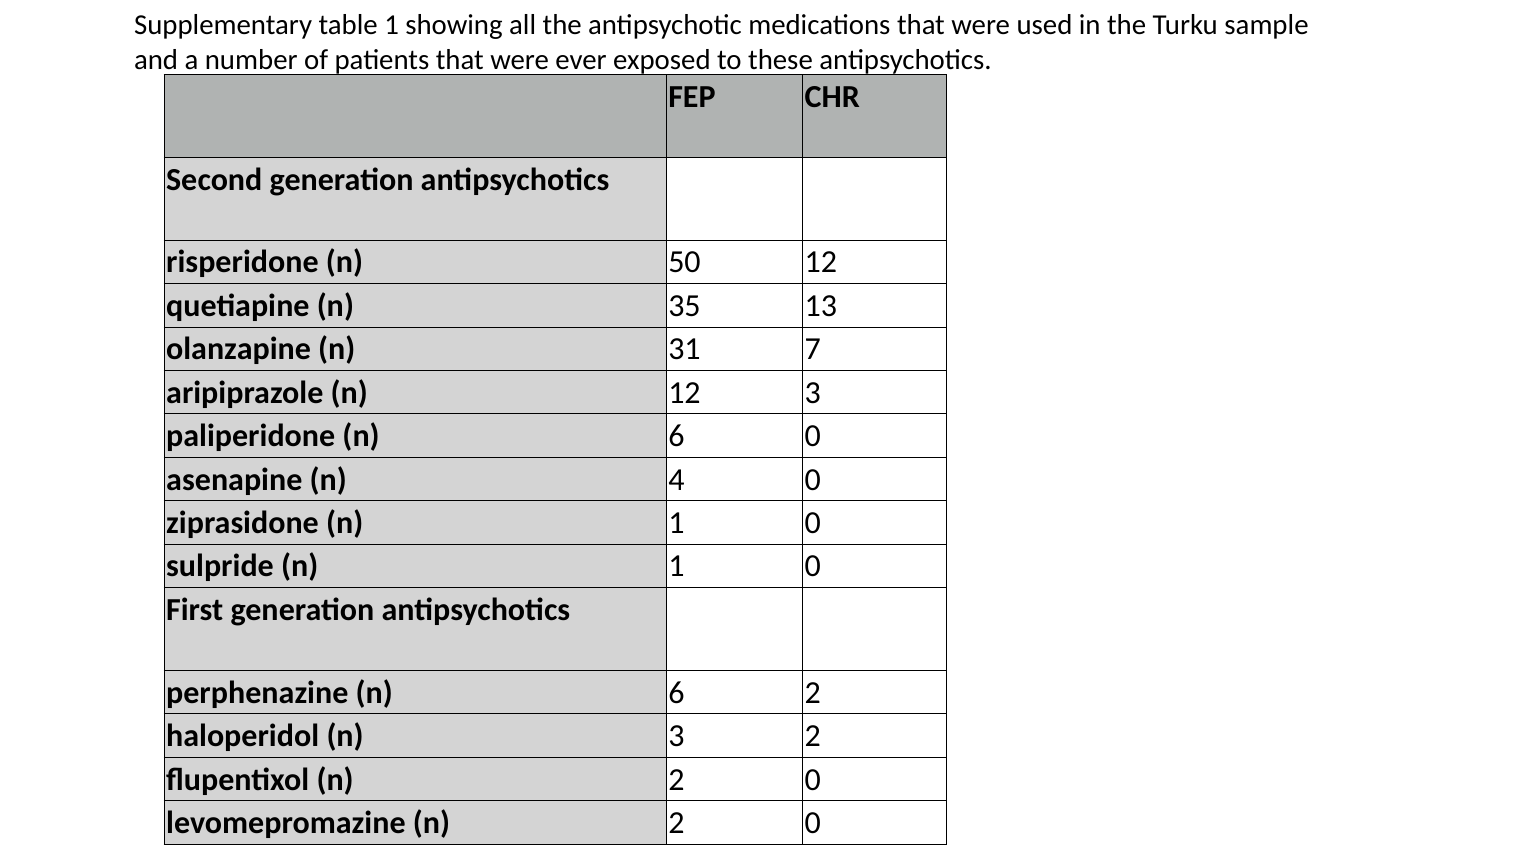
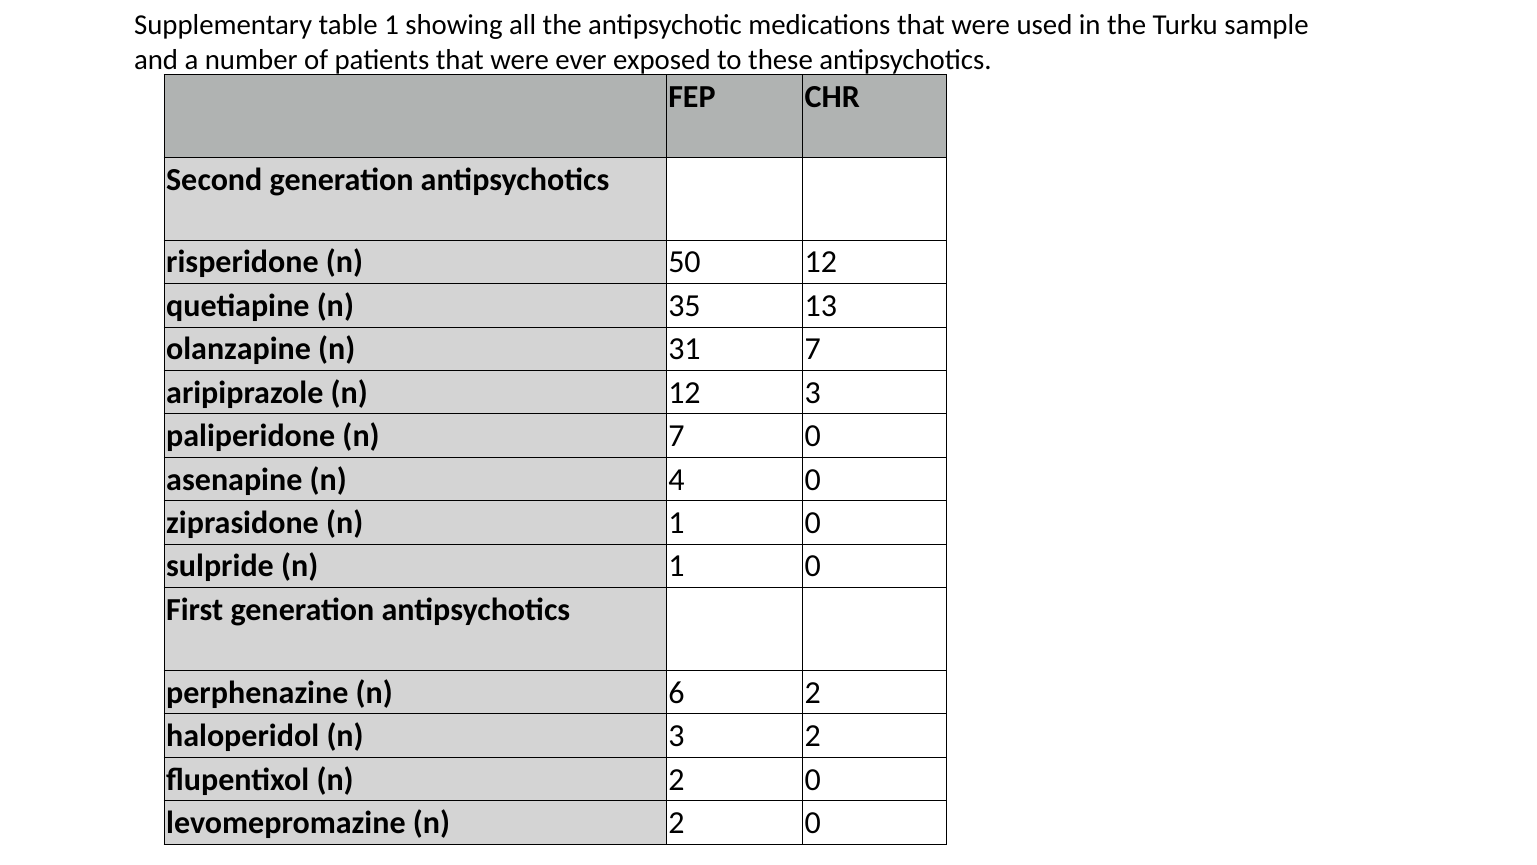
paliperidone n 6: 6 -> 7 (676, 436)
